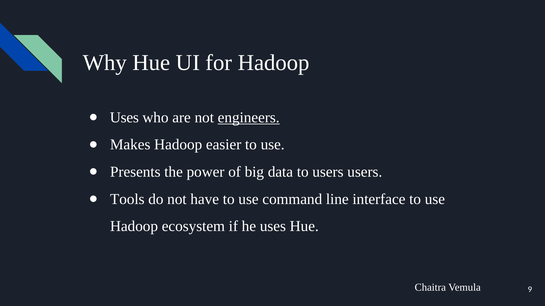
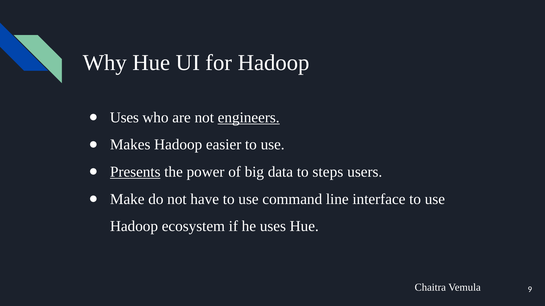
Presents underline: none -> present (135, 172)
to users: users -> steps (328, 172)
Tools: Tools -> Make (127, 199)
